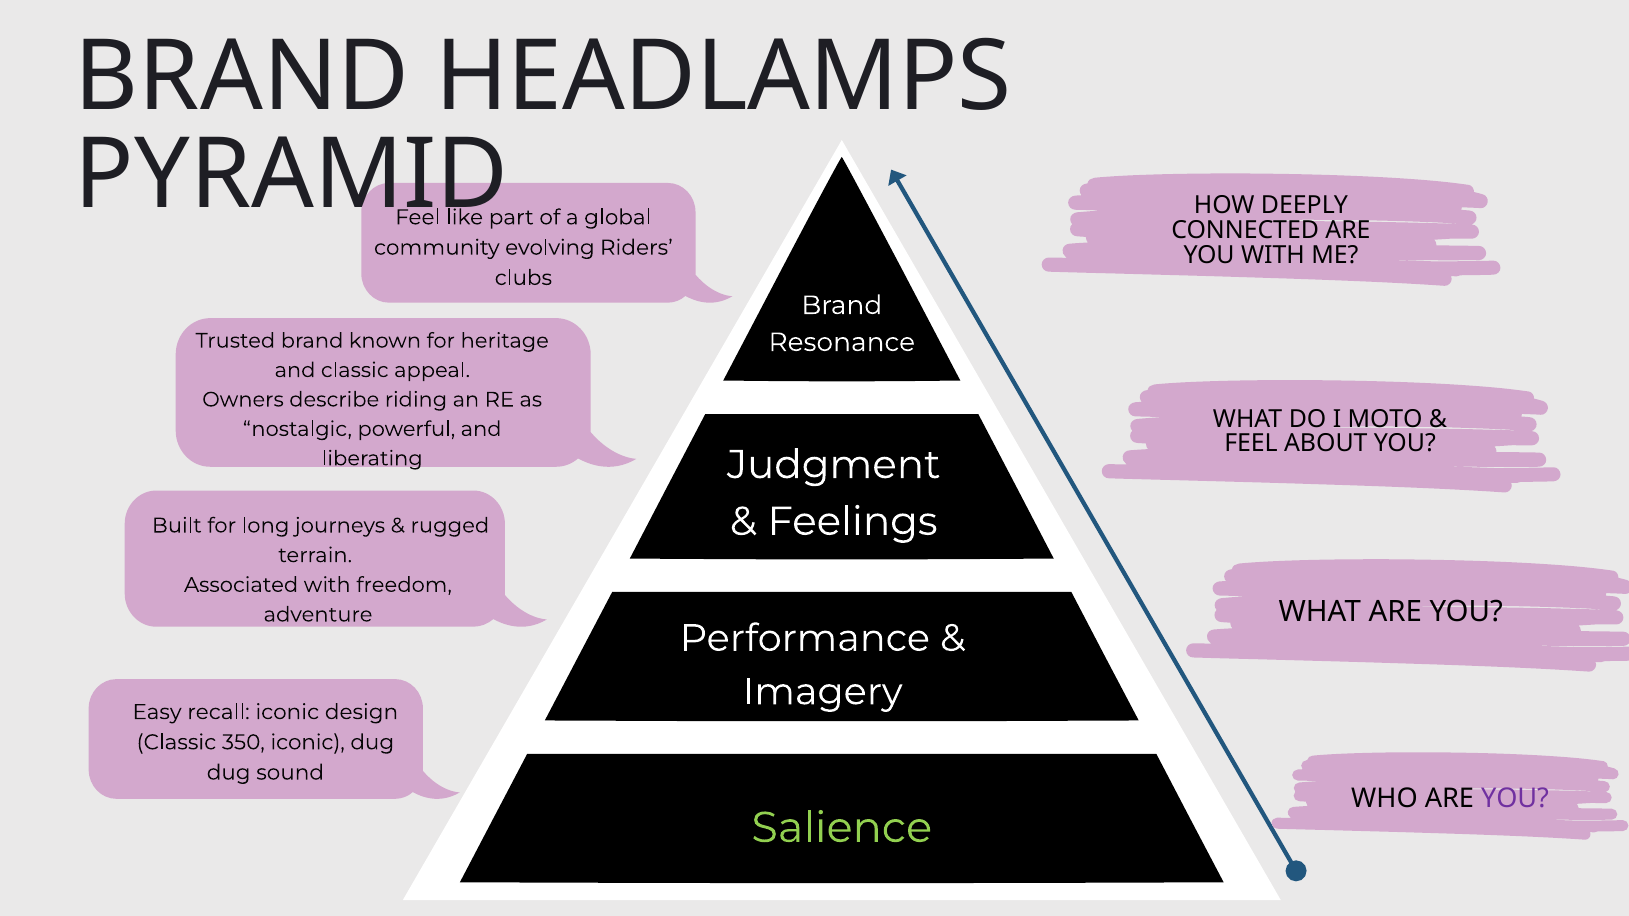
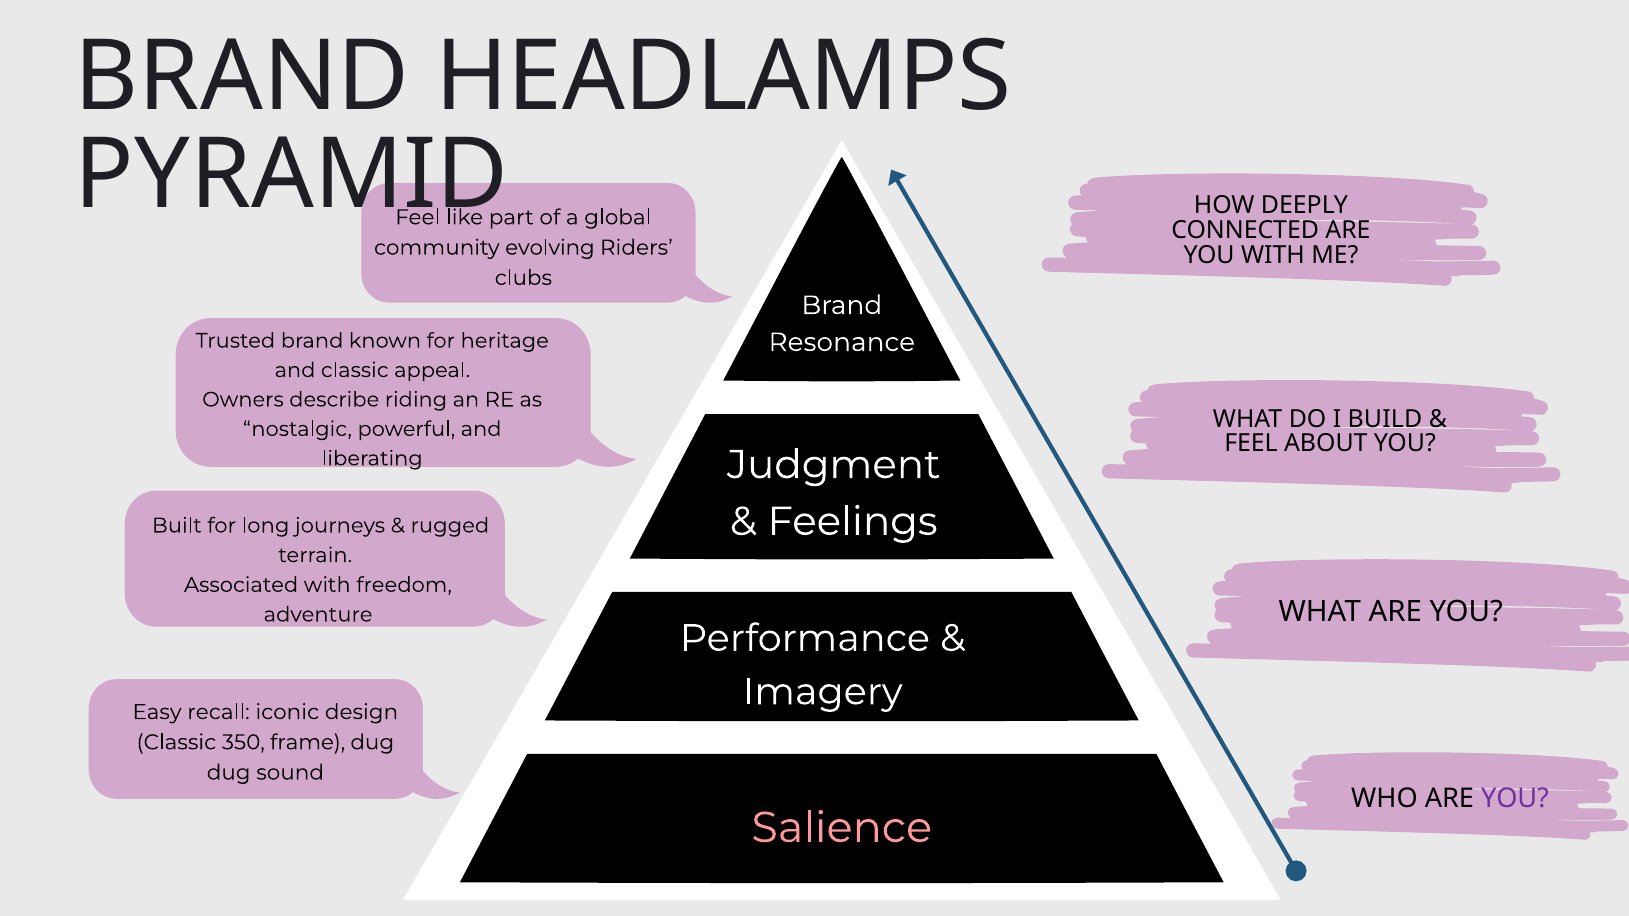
MOTO: MOTO -> BUILD (1385, 419)
350 iconic: iconic -> frame (308, 743)
Salience colour: light green -> pink (842, 828)
